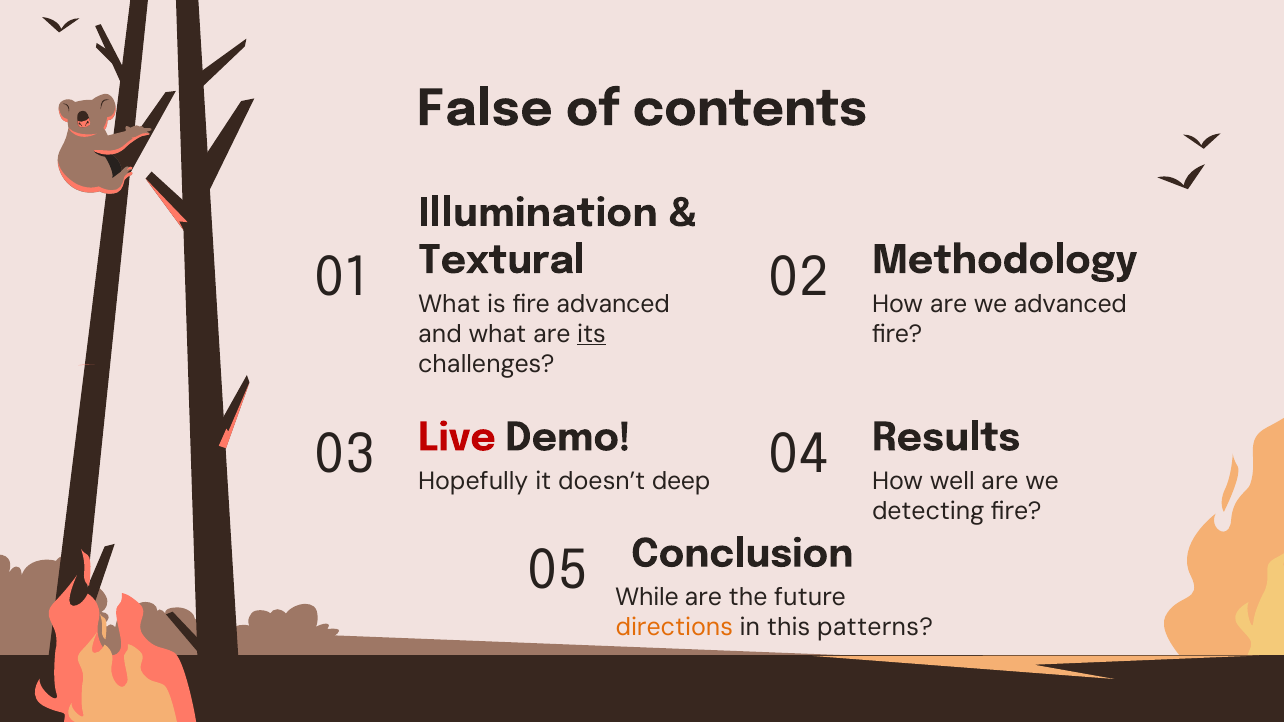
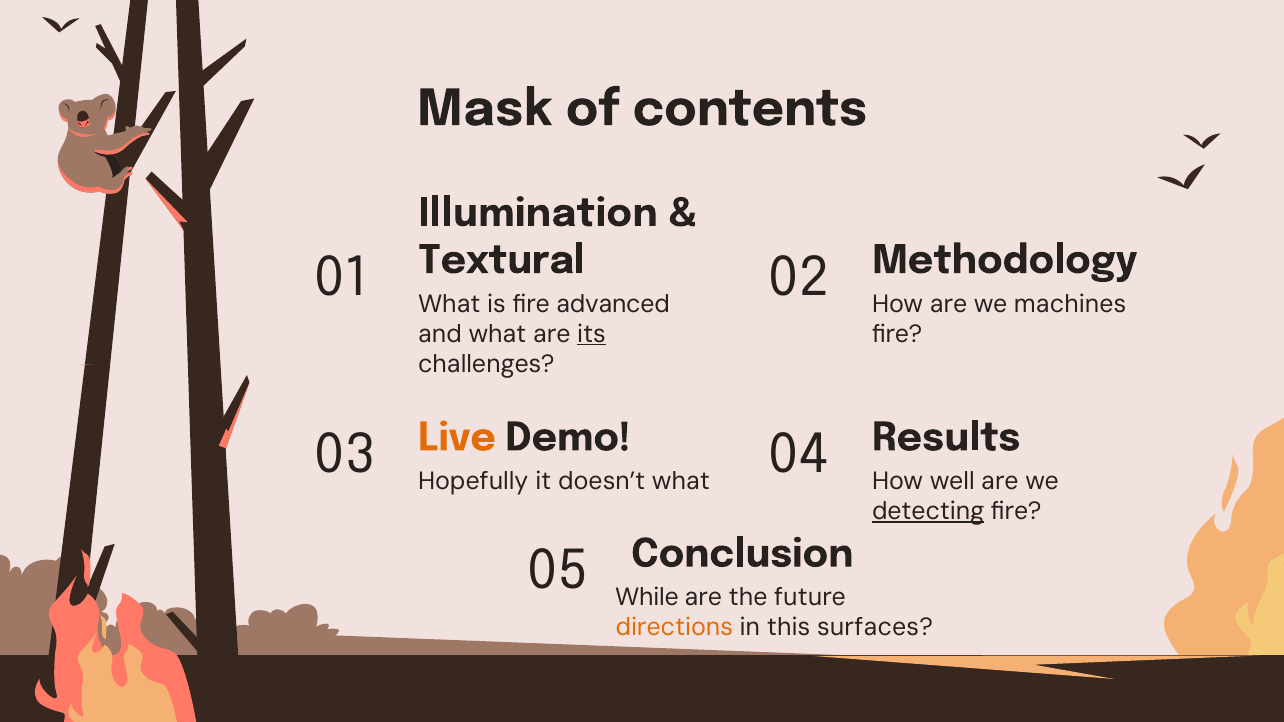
False: False -> Mask (485, 109)
we advanced: advanced -> machines (1070, 304)
Live colour: red -> orange (457, 438)
doesn’t deep: deep -> what (681, 482)
detecting underline: none -> present (928, 512)
patterns: patterns -> surfaces (875, 628)
